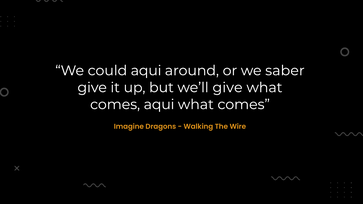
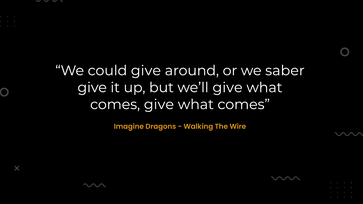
could aqui: aqui -> give (146, 71)
comes aqui: aqui -> give (159, 105)
